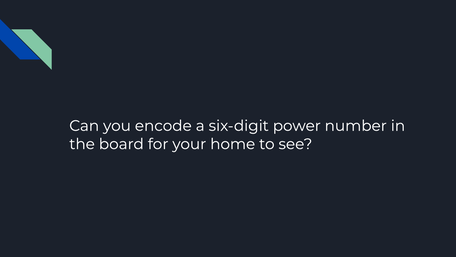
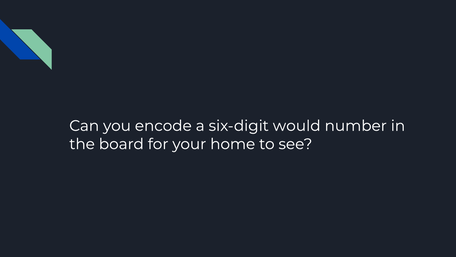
power: power -> would (297, 126)
